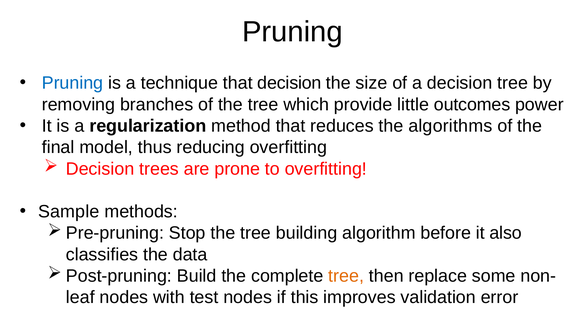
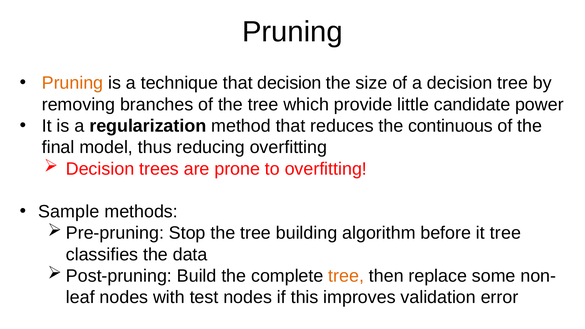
Pruning colour: blue -> orange (73, 83)
outcomes: outcomes -> candidate (472, 104)
algorithms: algorithms -> continuous (451, 126)
it also: also -> tree (505, 233)
